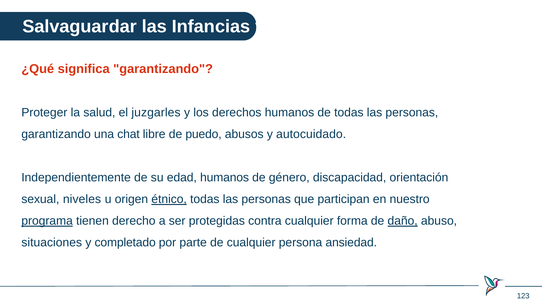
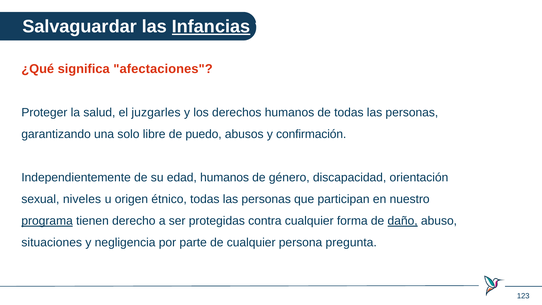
Infancias underline: none -> present (211, 27)
significa garantizando: garantizando -> afectaciones (163, 69)
chat: chat -> solo (128, 134)
autocuidado: autocuidado -> confirmación (311, 134)
étnico underline: present -> none (169, 199)
completado: completado -> negligencia (125, 243)
ansiedad: ansiedad -> pregunta (351, 243)
